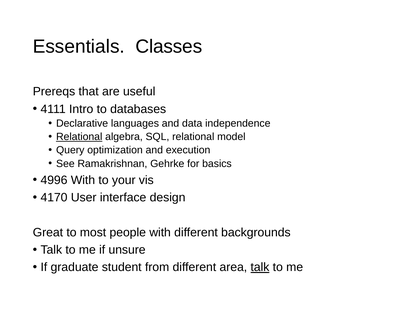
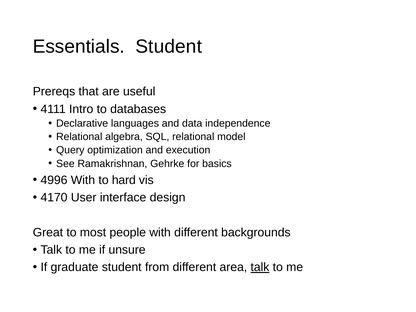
Essentials Classes: Classes -> Student (169, 47)
Relational underline: present -> none (79, 137)
your: your -> hard (124, 180)
